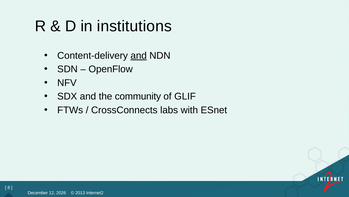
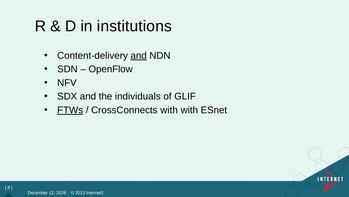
community: community -> individuals (138, 96)
FTWs underline: none -> present (70, 110)
CrossConnects labs: labs -> with (169, 110)
